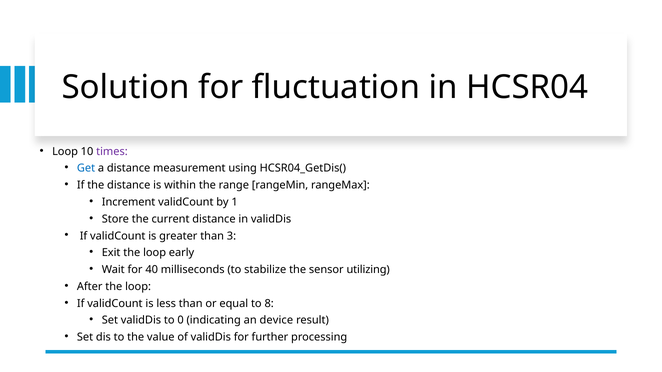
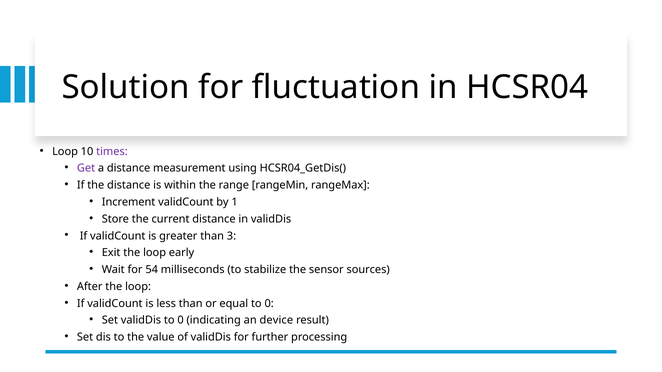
Get colour: blue -> purple (86, 168)
40: 40 -> 54 (152, 270)
utilizing: utilizing -> sources (368, 270)
equal to 8: 8 -> 0 (269, 304)
